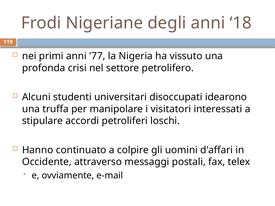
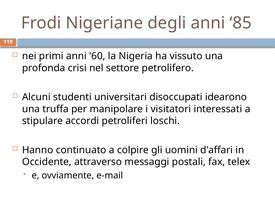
18: 18 -> 85 (241, 23)
77: 77 -> 60 (97, 56)
